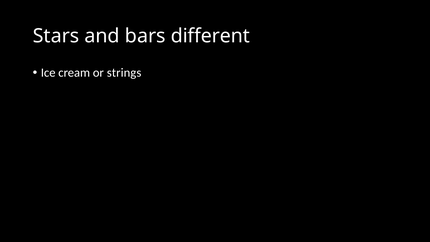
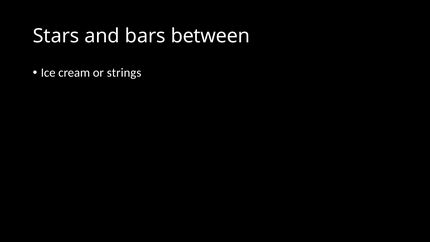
different: different -> between (210, 36)
